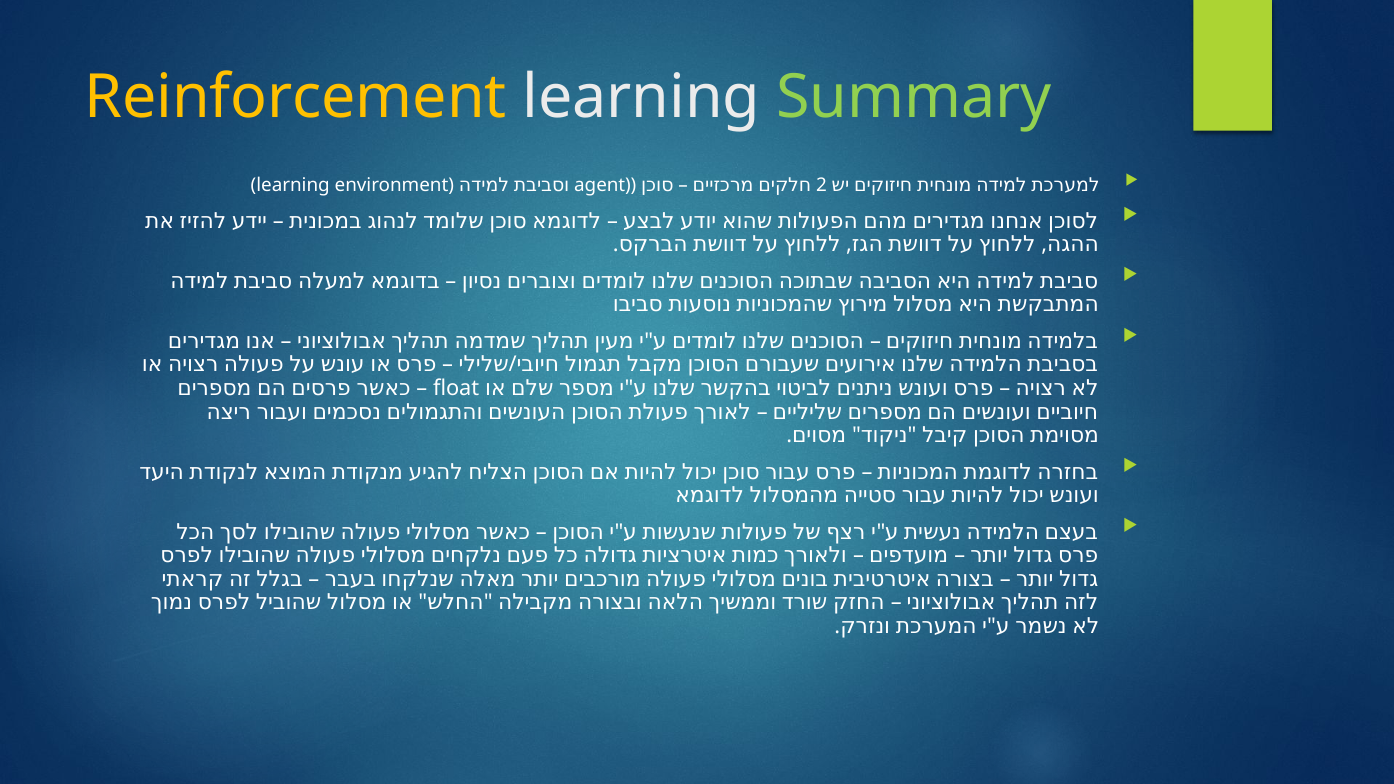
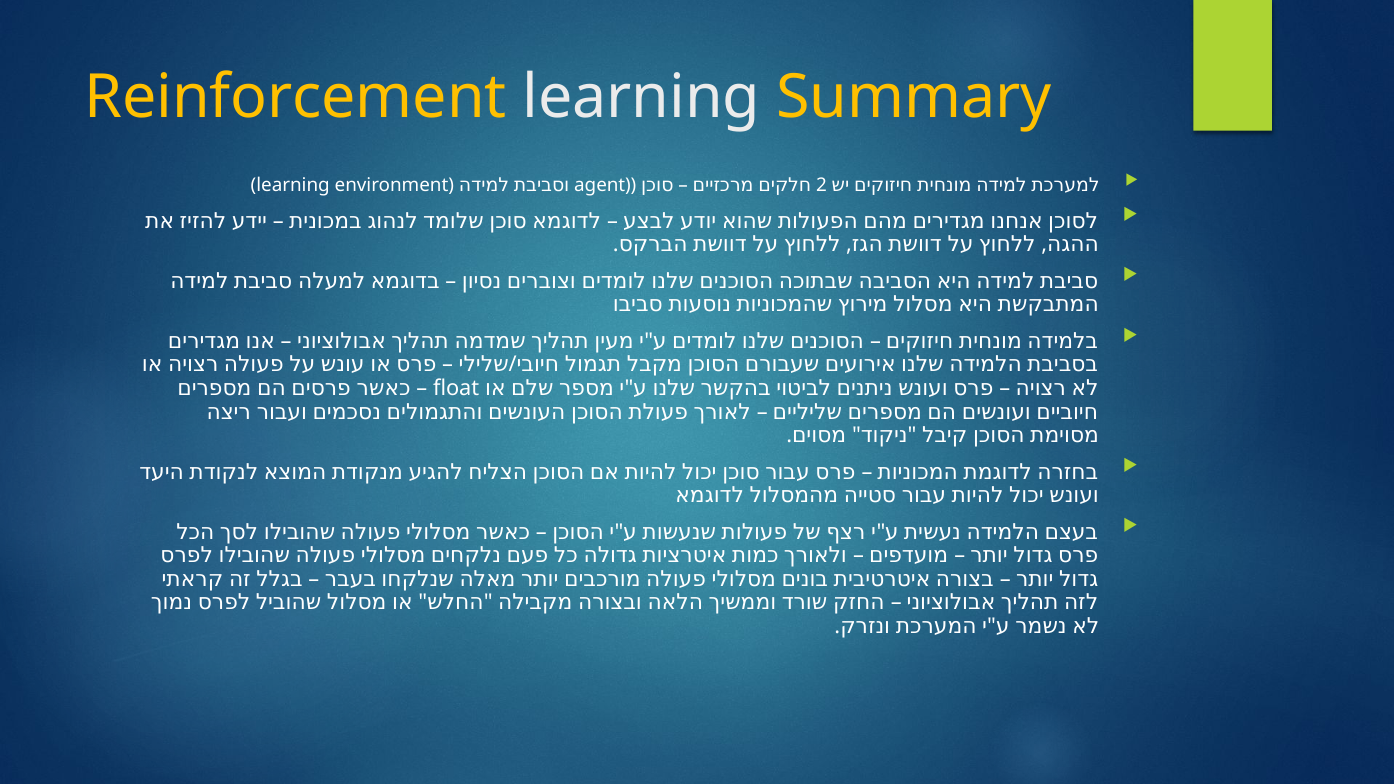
Summary colour: light green -> yellow (914, 98)
